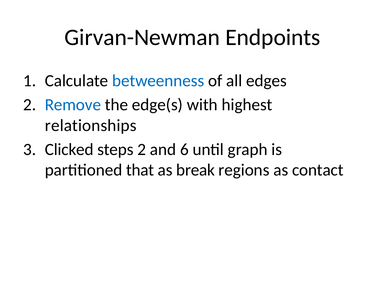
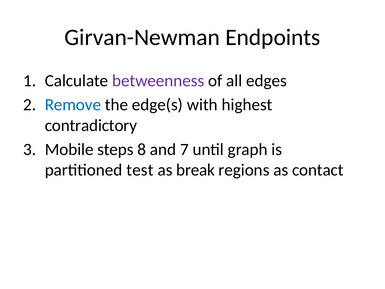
betweenness colour: blue -> purple (158, 81)
relationships: relationships -> contradictory (91, 125)
Clicked: Clicked -> Mobile (69, 149)
steps 2: 2 -> 8 (142, 149)
6: 6 -> 7 (184, 149)
that: that -> test (140, 170)
